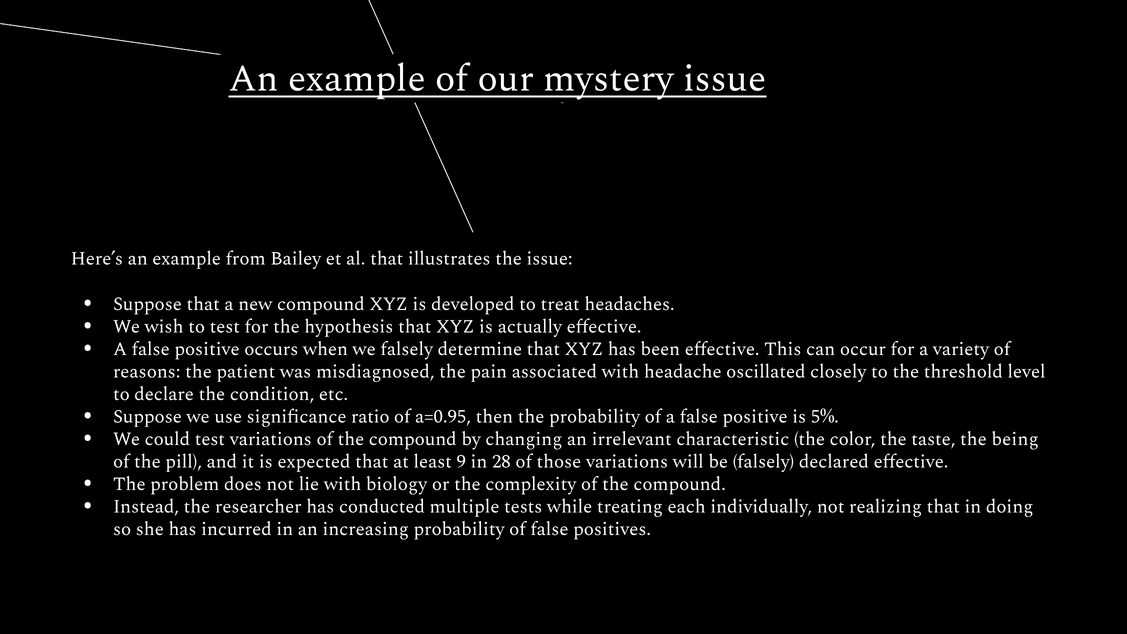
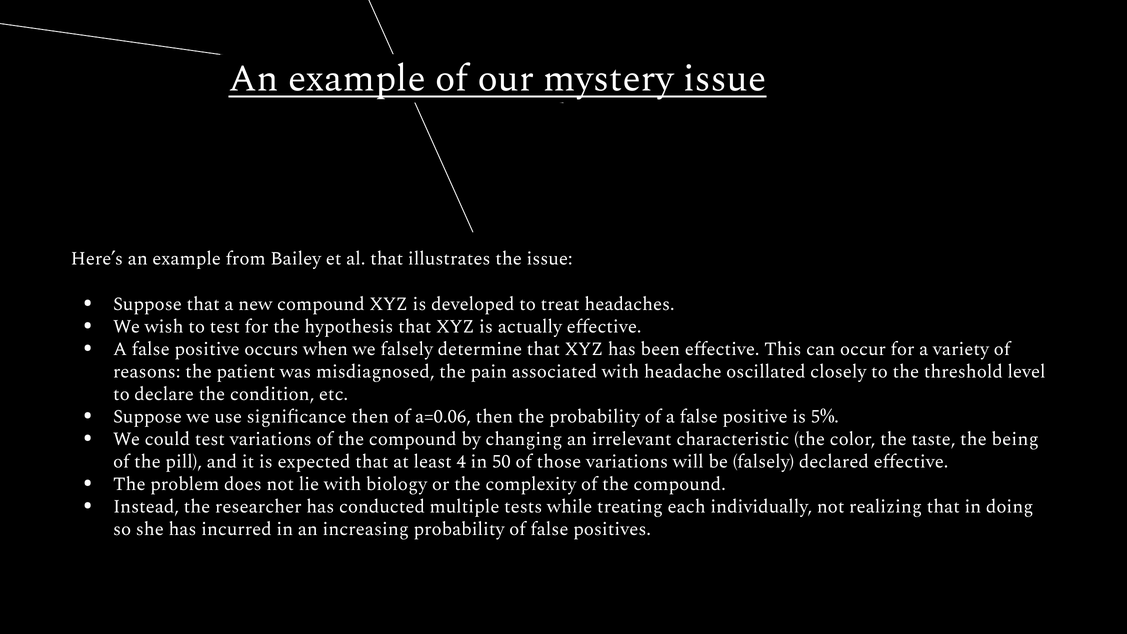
significance ratio: ratio -> then (370, 416)
a=0.95: a=0.95 -> a=0.06 (443, 416)
9: 9 -> 4 (461, 462)
28: 28 -> 50 (501, 462)
